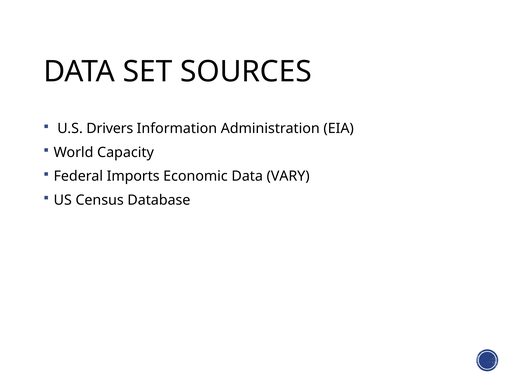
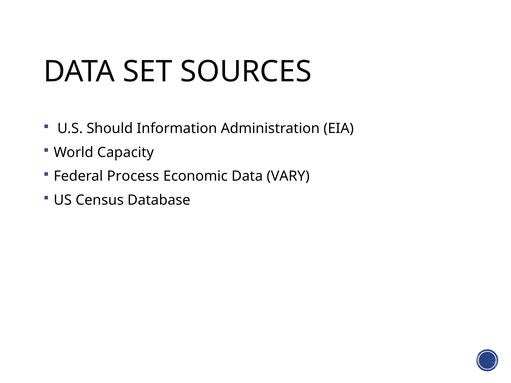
Drivers: Drivers -> Should (110, 129)
Imports: Imports -> Process (133, 176)
